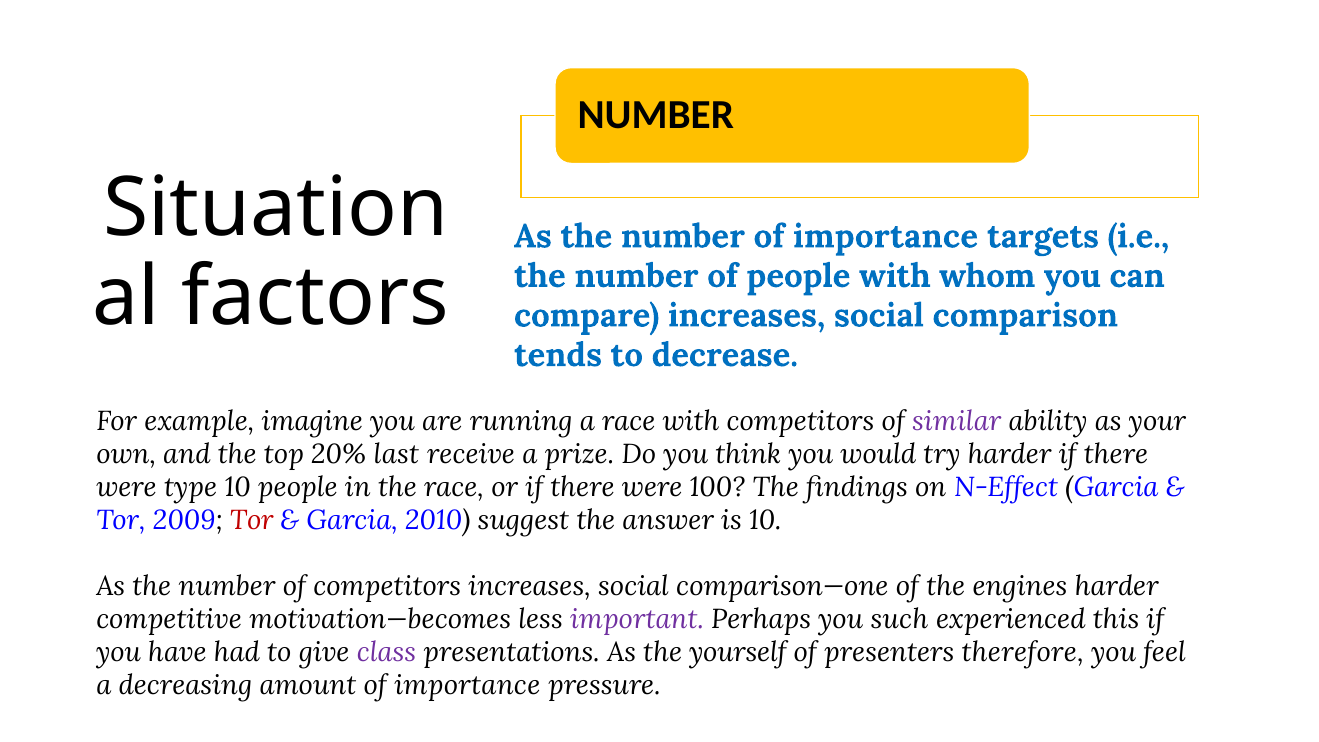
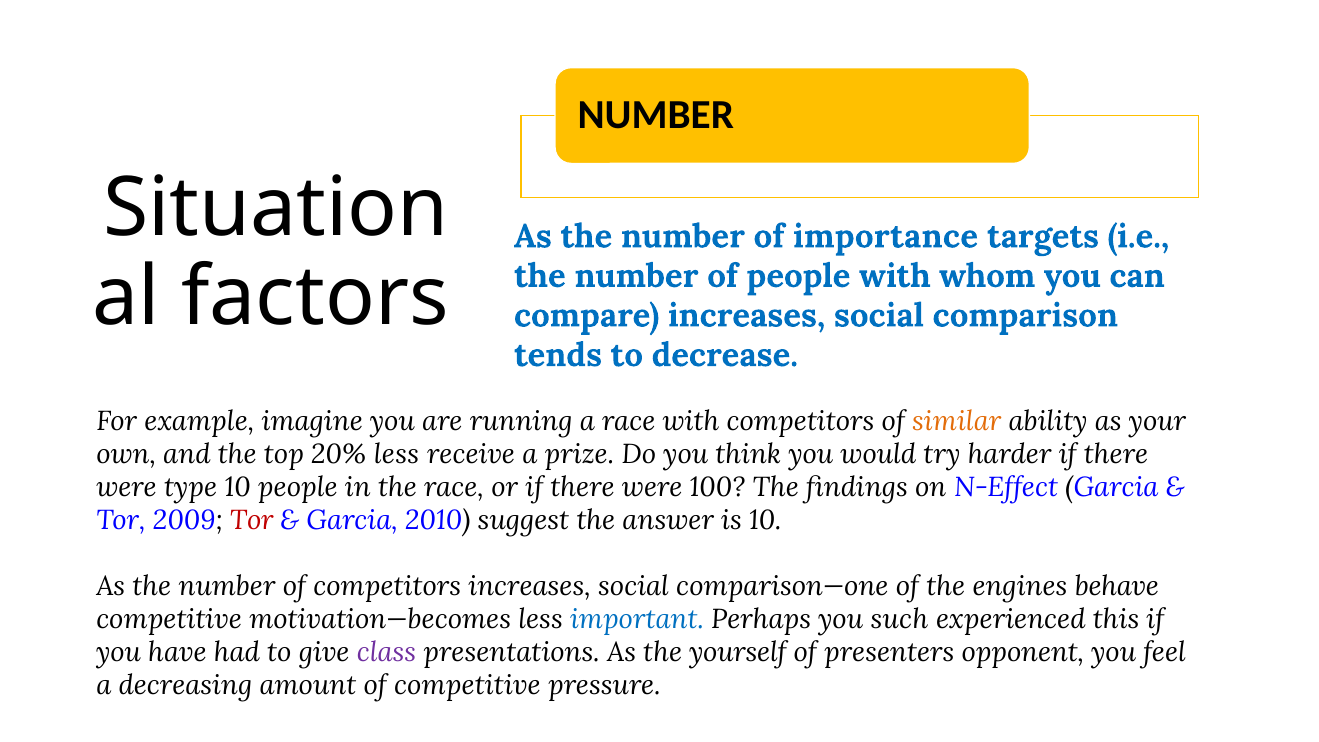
similar colour: purple -> orange (957, 421)
20% last: last -> less (396, 454)
engines harder: harder -> behave (1117, 586)
important colour: purple -> blue (637, 619)
therefore: therefore -> opponent (1023, 652)
amount of importance: importance -> competitive (467, 685)
